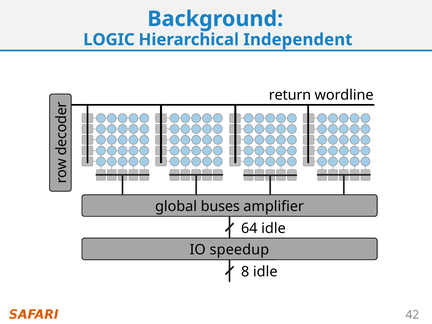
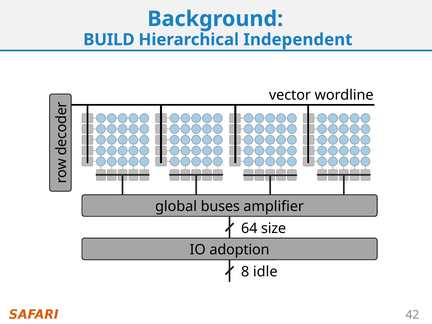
LOGIC: LOGIC -> BUILD (109, 40)
return: return -> vector (290, 95)
64 idle: idle -> size (274, 229)
speedup: speedup -> adoption (240, 250)
